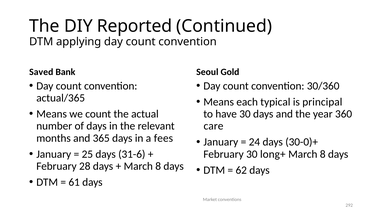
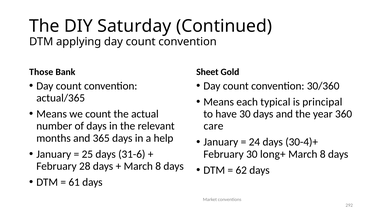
Reported: Reported -> Saturday (134, 26)
Saved: Saved -> Those (41, 72)
Seoul: Seoul -> Sheet (207, 72)
fees: fees -> help (164, 138)
30-0)+: 30-0)+ -> 30-4)+ (302, 142)
